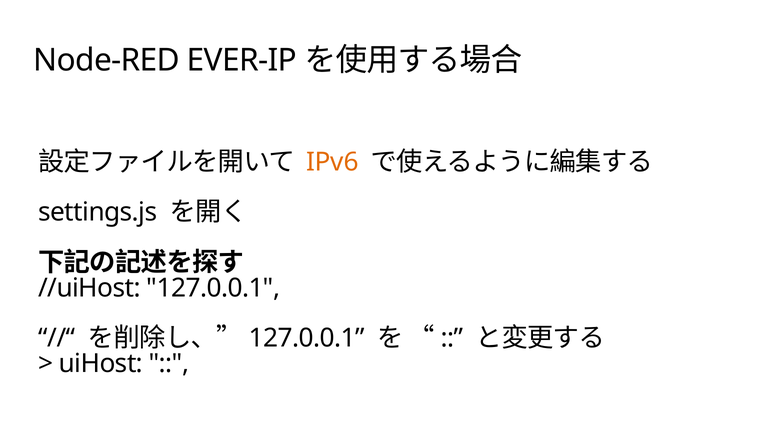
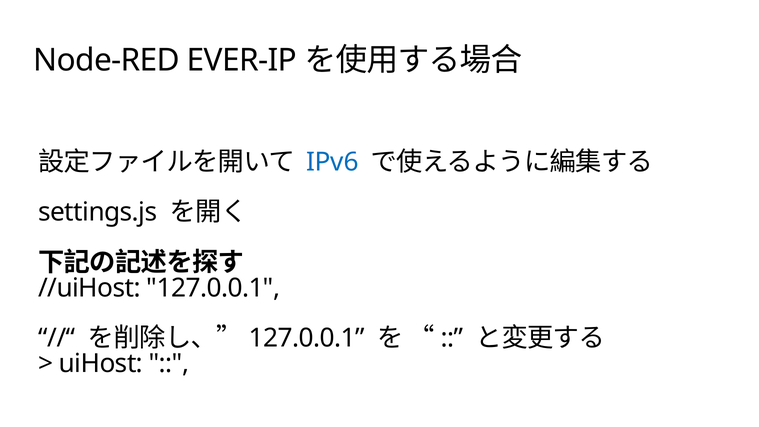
IPv6 colour: orange -> blue (332, 162)
